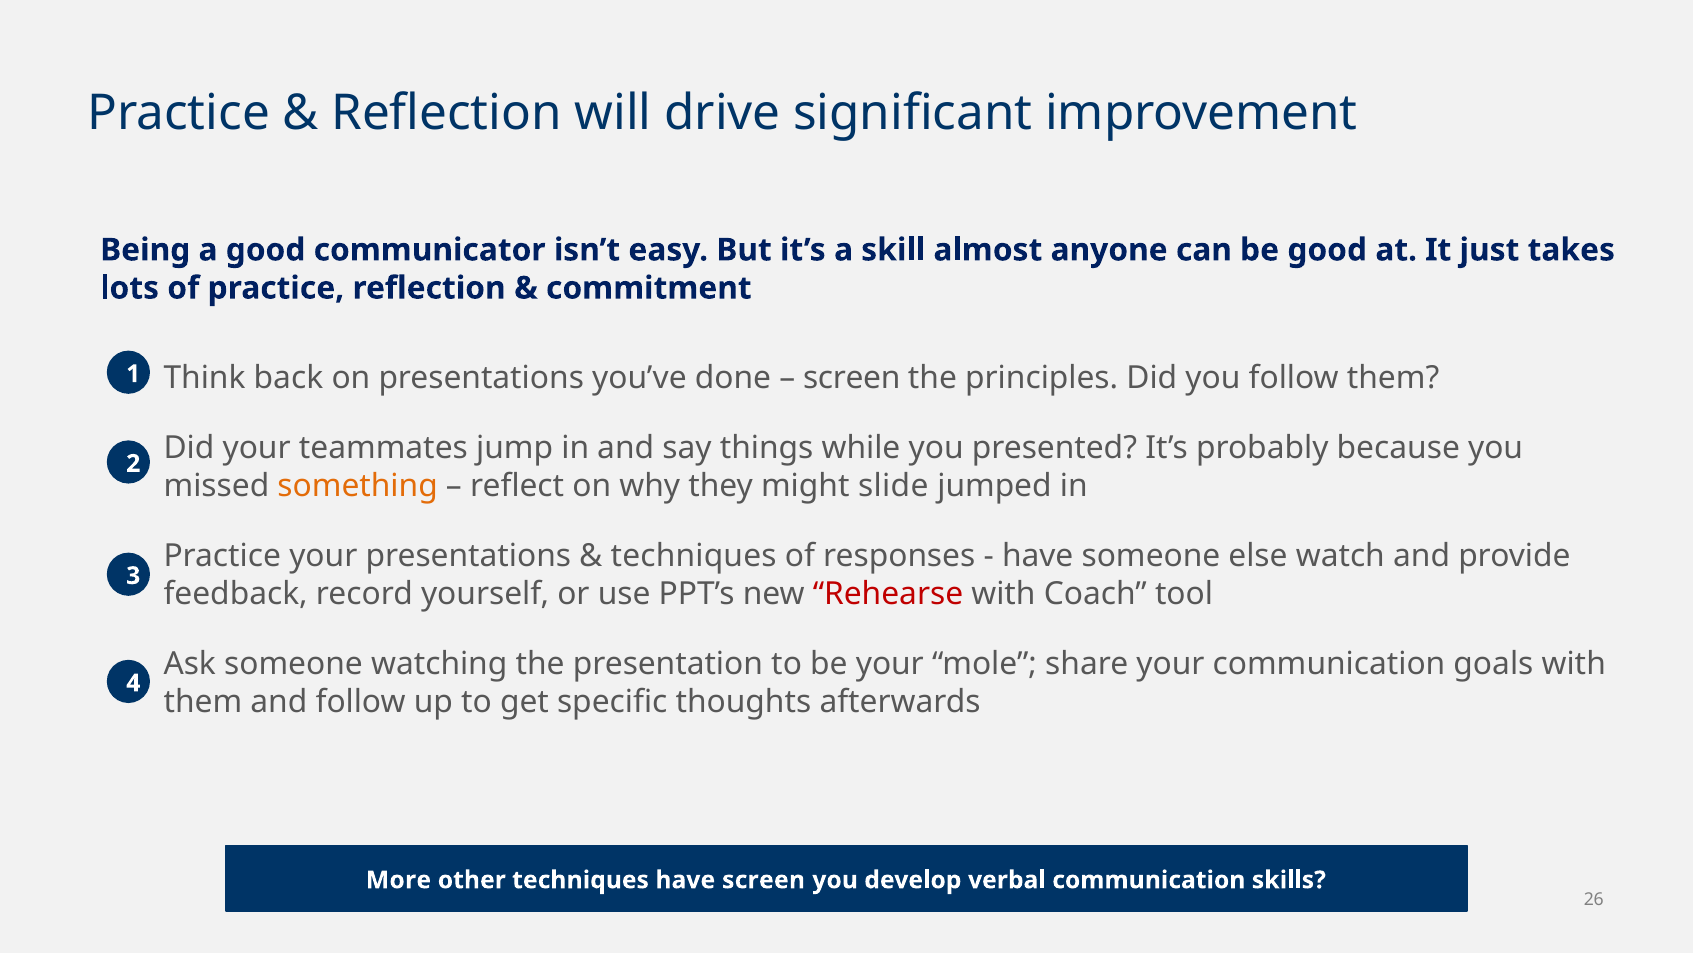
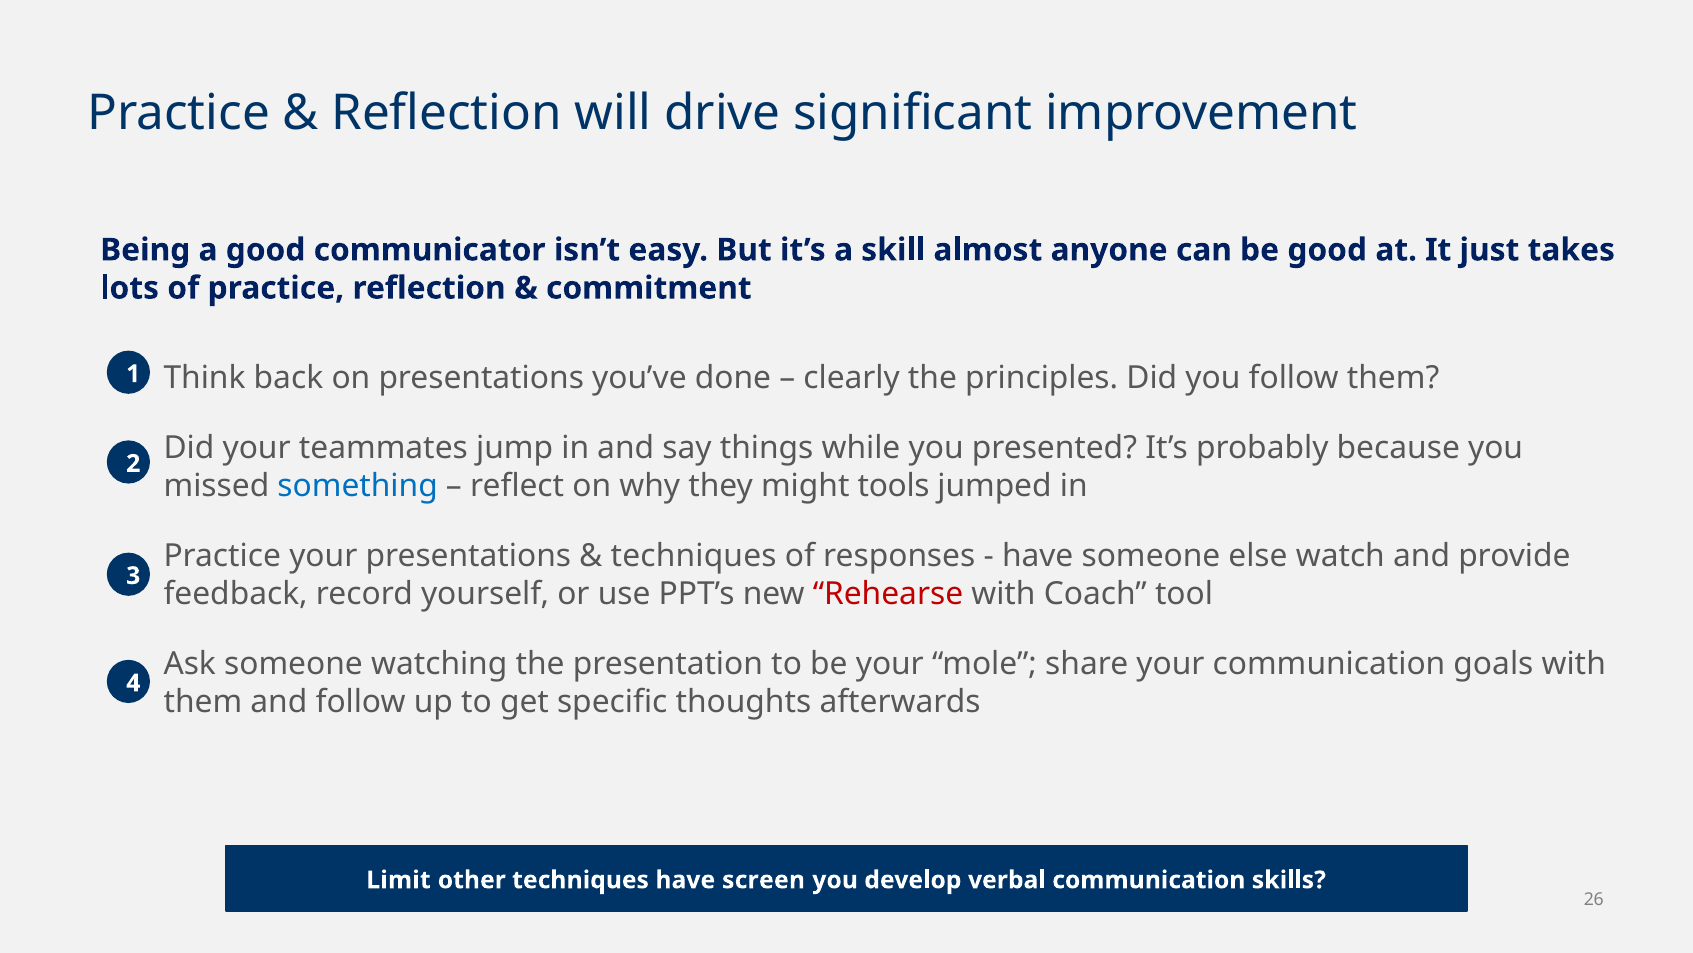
screen: screen -> clearly (852, 378)
something colour: orange -> blue (358, 486)
slide: slide -> tools (894, 486)
More: More -> Limit (398, 879)
